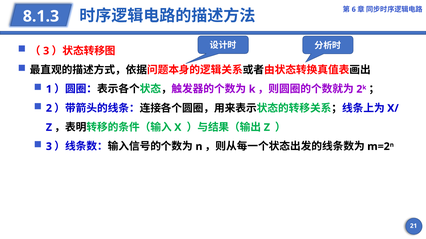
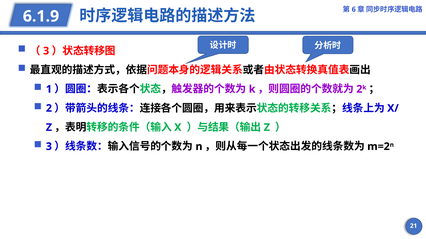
8.1.3: 8.1.3 -> 6.1.9 (41, 16)
